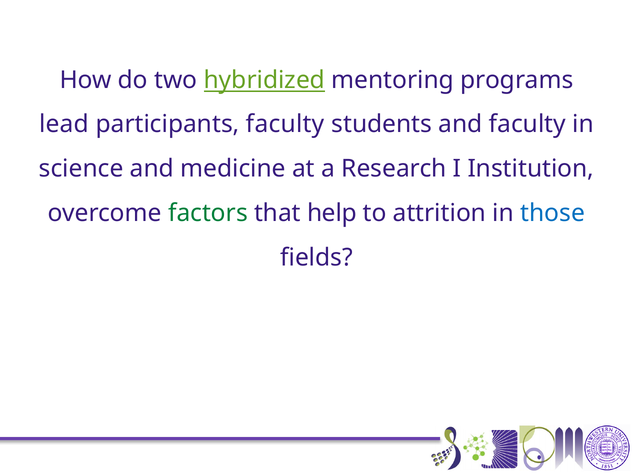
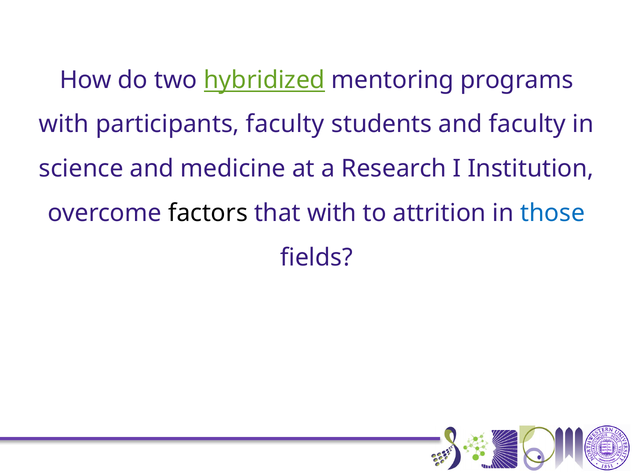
lead: lead -> with (64, 124)
factors colour: green -> black (208, 213)
that help: help -> with (332, 213)
